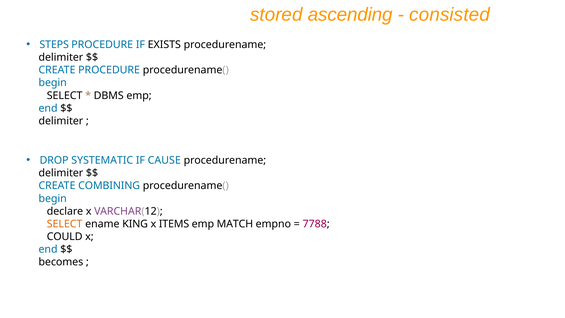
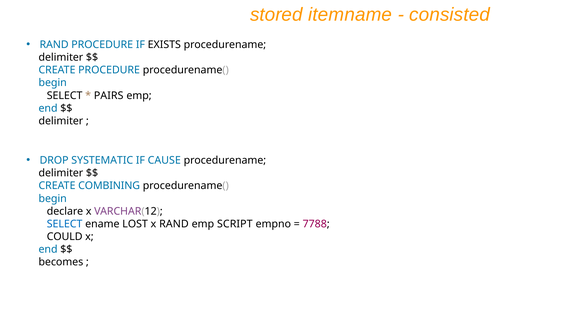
ascending: ascending -> itemname (350, 15)
STEPS: STEPS -> RAND (54, 45)
DBMS: DBMS -> PAIRS (109, 95)
SELECT colour: orange -> blue (65, 224)
KING: KING -> LOST (135, 224)
x ITEMS: ITEMS -> RAND (174, 224)
MATCH: MATCH -> SCRIPT (235, 224)
